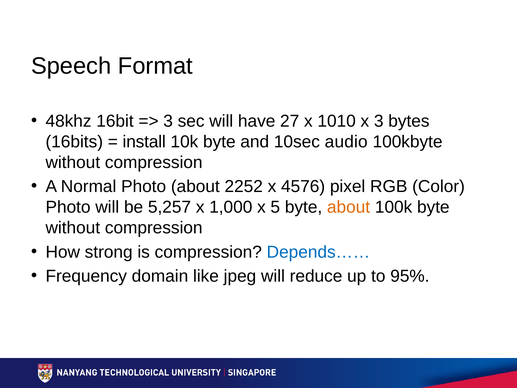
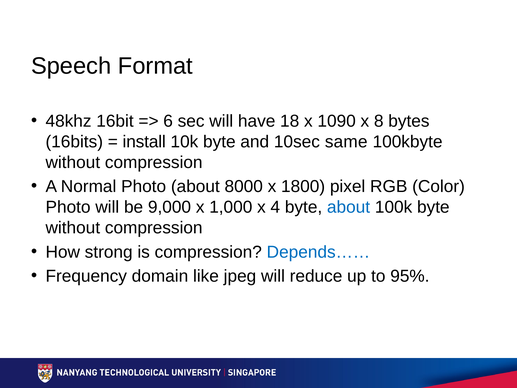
3: 3 -> 6 (168, 121)
27: 27 -> 18 (290, 121)
1010: 1010 -> 1090 (337, 121)
x 3: 3 -> 8 (379, 121)
audio: audio -> same (346, 142)
2252: 2252 -> 8000 (244, 186)
4576: 4576 -> 1800 (303, 186)
5,257: 5,257 -> 9,000 (170, 207)
5: 5 -> 4 (275, 207)
about colour: orange -> blue (349, 207)
